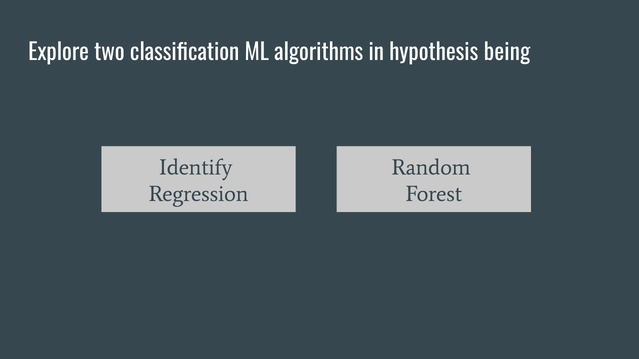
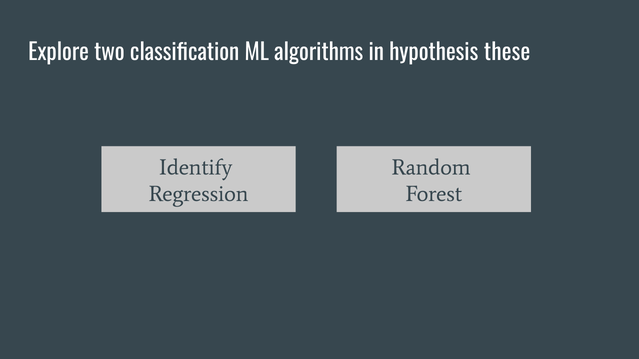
being: being -> these (507, 53)
